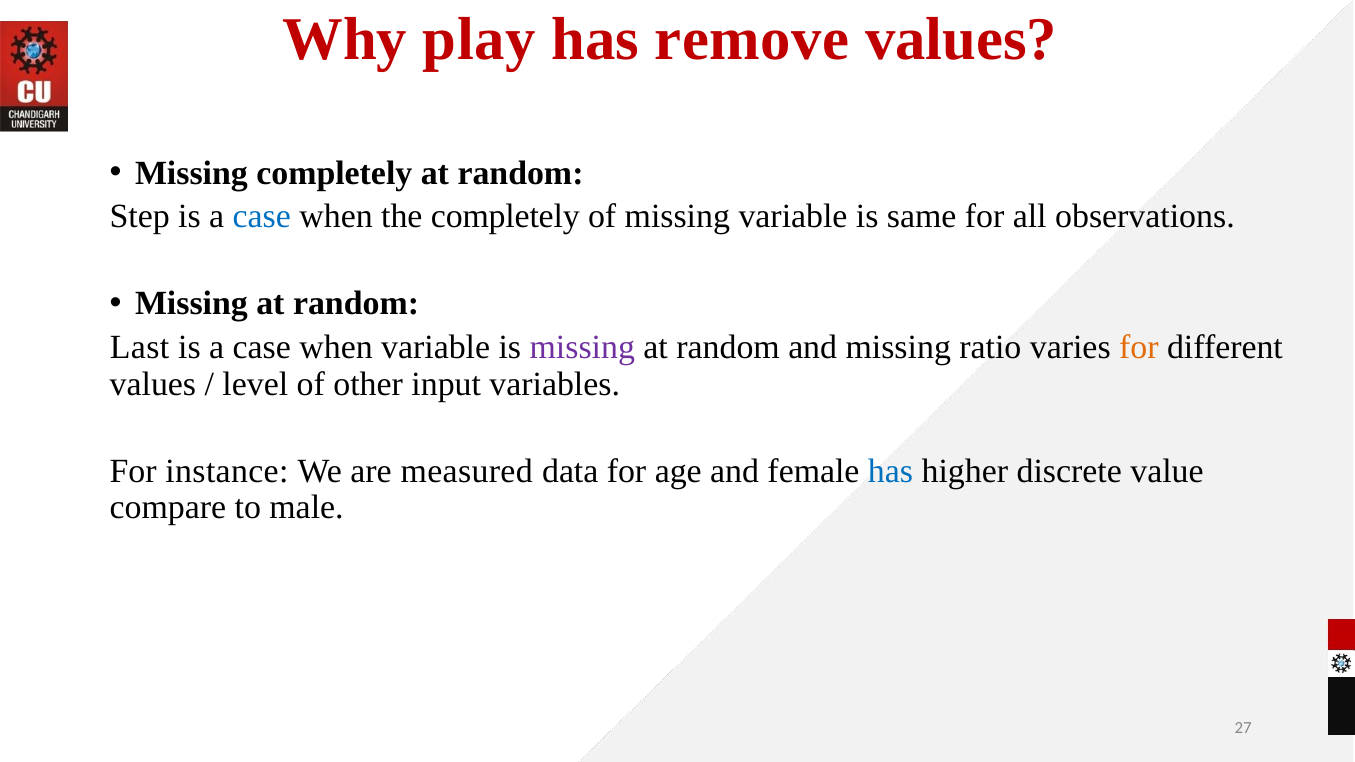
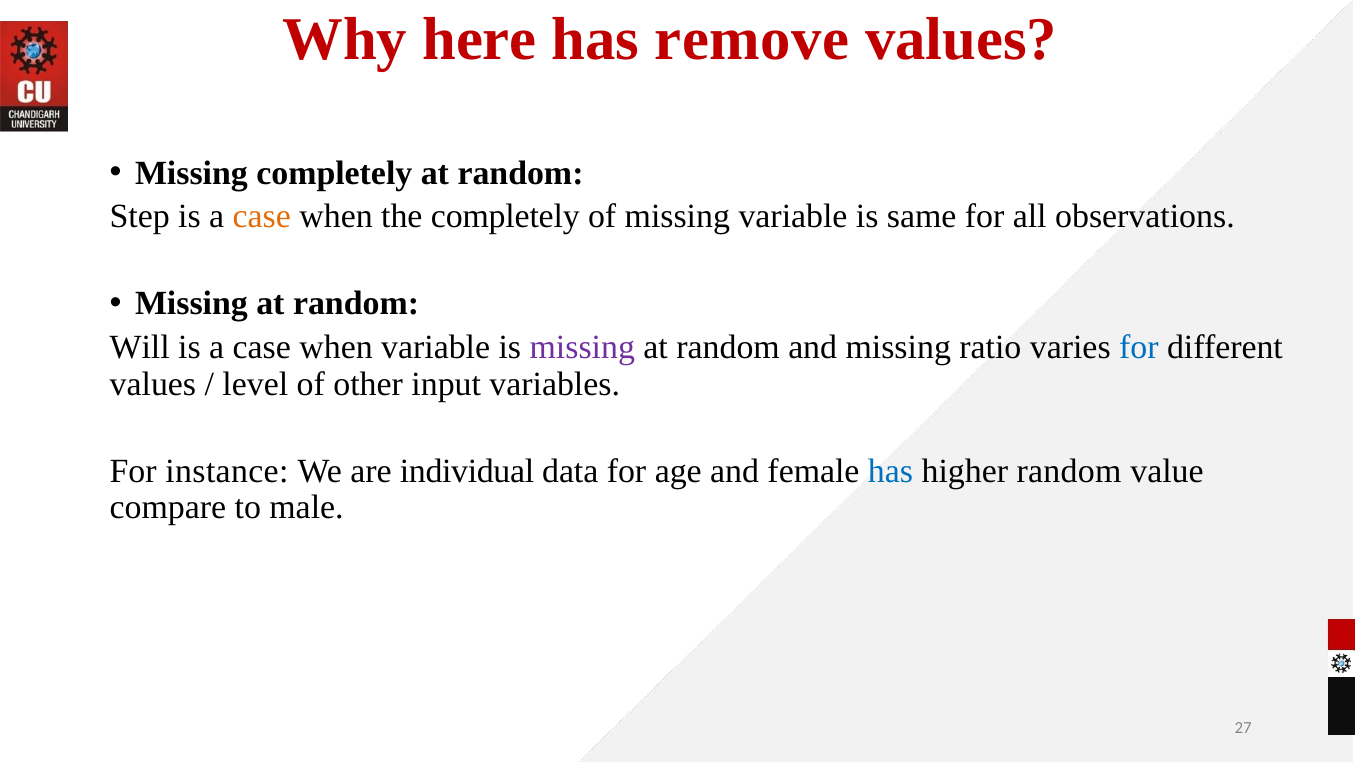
play: play -> here (479, 40)
case colour: blue -> orange (262, 217)
Last: Last -> Will (140, 347)
for colour: orange -> blue (1139, 347)
measured: measured -> individual (467, 471)
higher discrete: discrete -> random (1069, 471)
